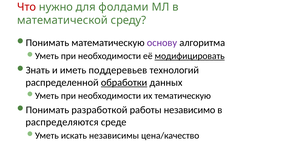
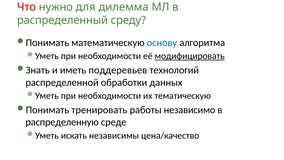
фолдами: фолдами -> дилемма (124, 7)
математической: математической -> распределенный (63, 20)
основу colour: purple -> blue (162, 43)
обработки underline: present -> none (124, 82)
разработкой: разработкой -> тренировать (99, 110)
распределяются: распределяются -> распределенную (62, 122)
